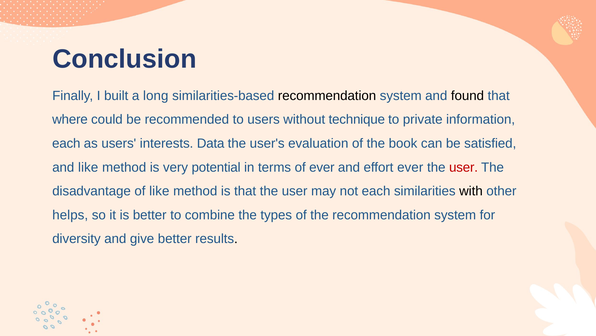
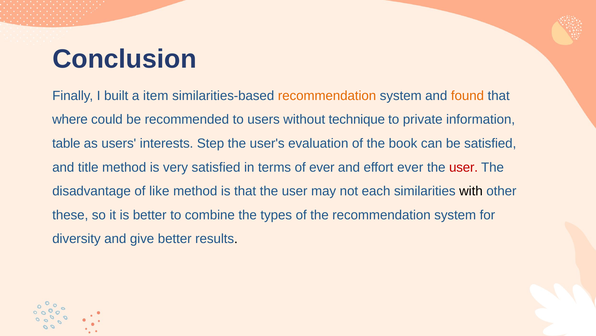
long: long -> item (156, 96)
recommendation colour: black -> orange (327, 96)
found colour: black -> orange (467, 96)
each: each -> table (66, 143)
Data: Data -> Step (211, 143)
and like: like -> title (88, 167)
very potential: potential -> satisfied (216, 167)
helps: helps -> these (70, 215)
